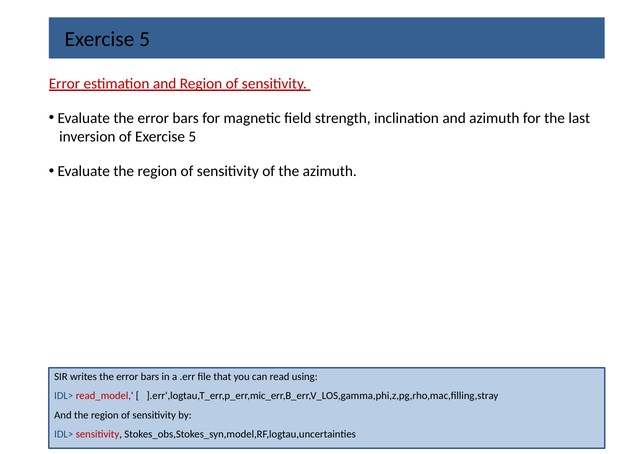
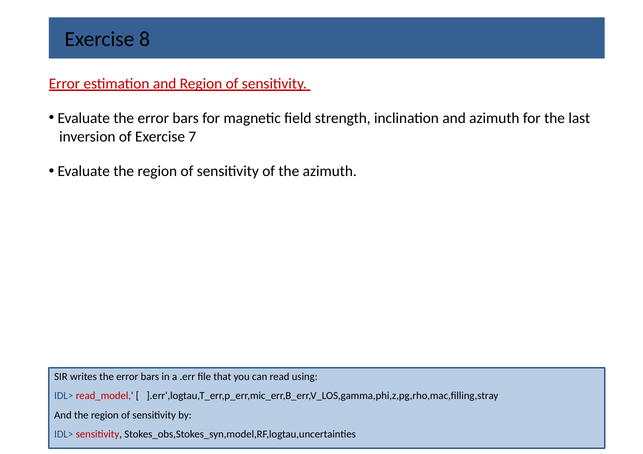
5: 5 -> 8 (145, 39)
of Exercise 5: 5 -> 7 (192, 137)
